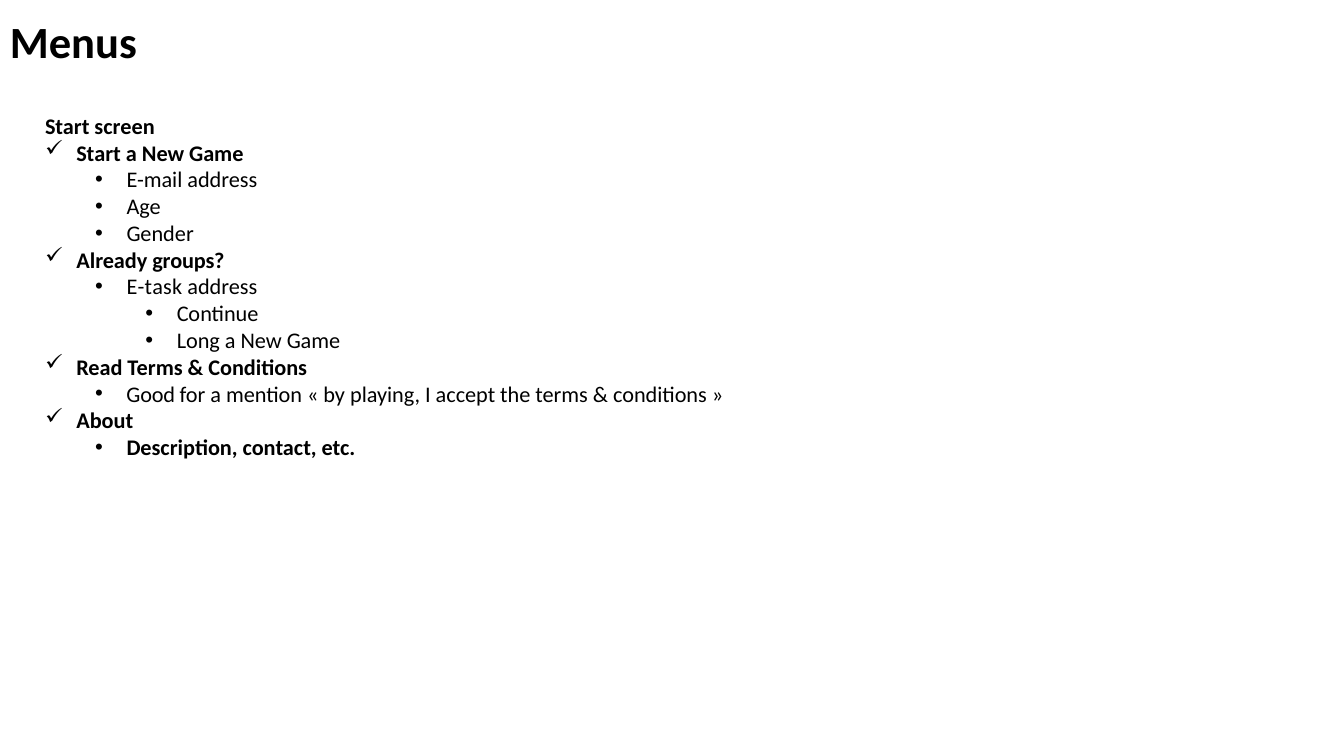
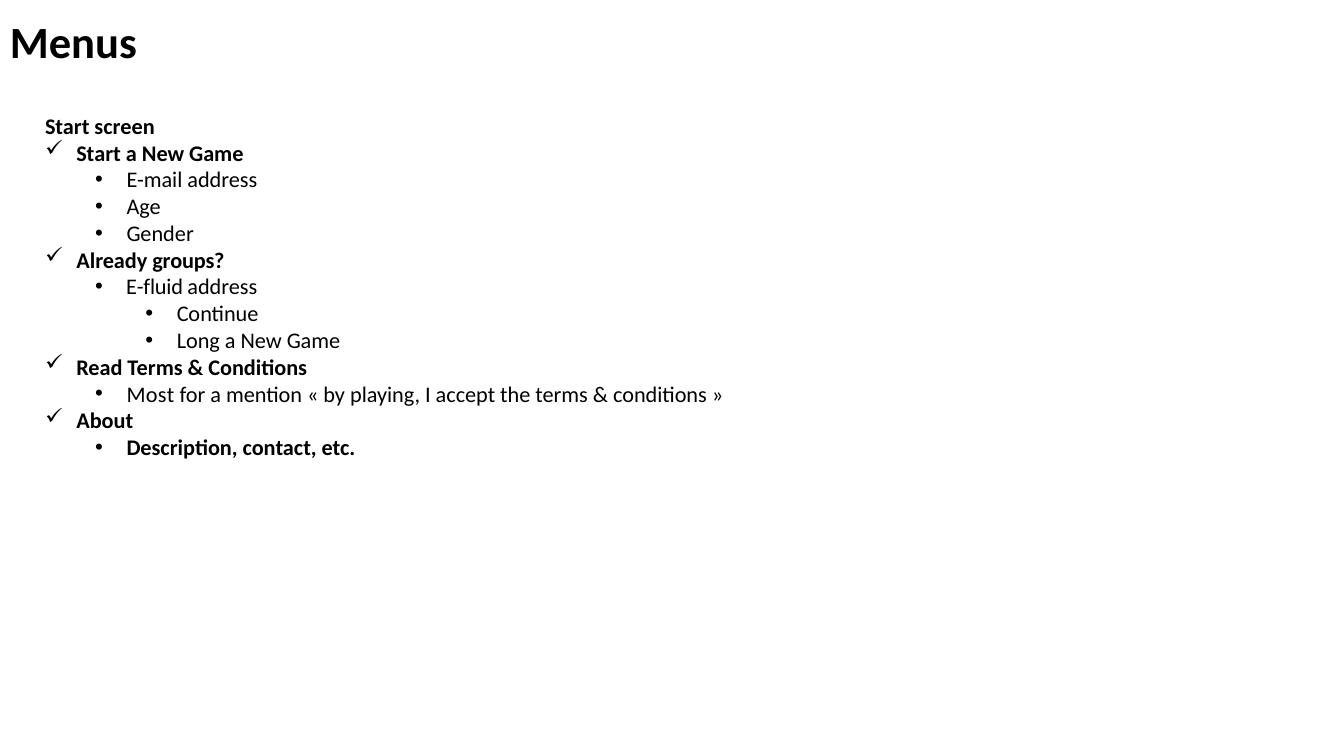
E-task: E-task -> E-fluid (155, 287)
Good: Good -> Most (151, 394)
